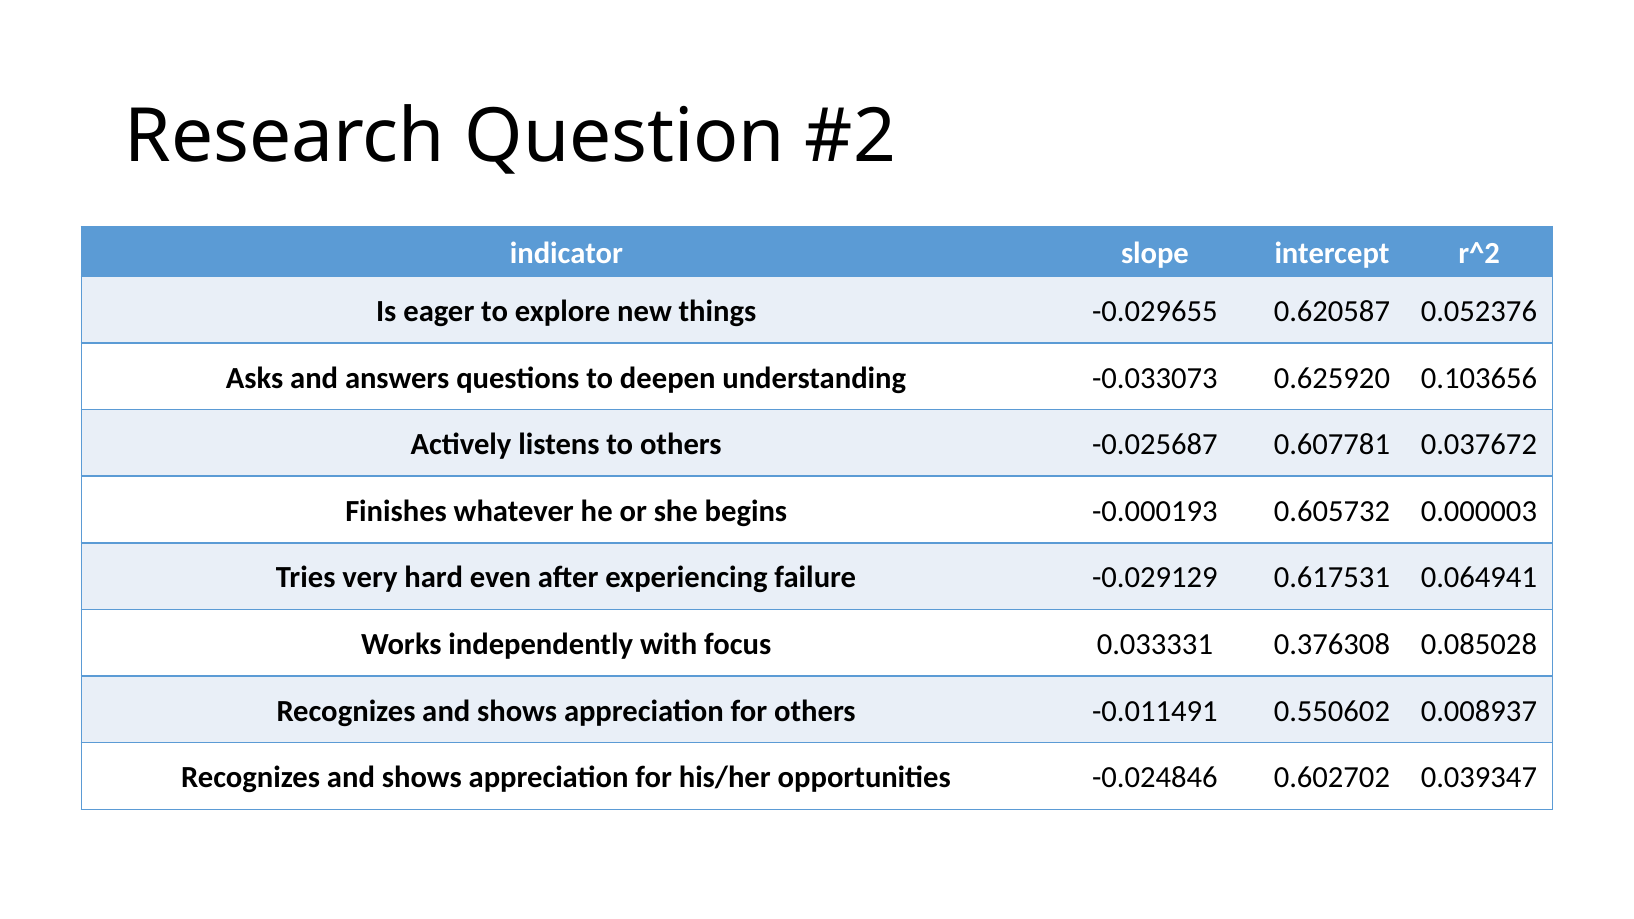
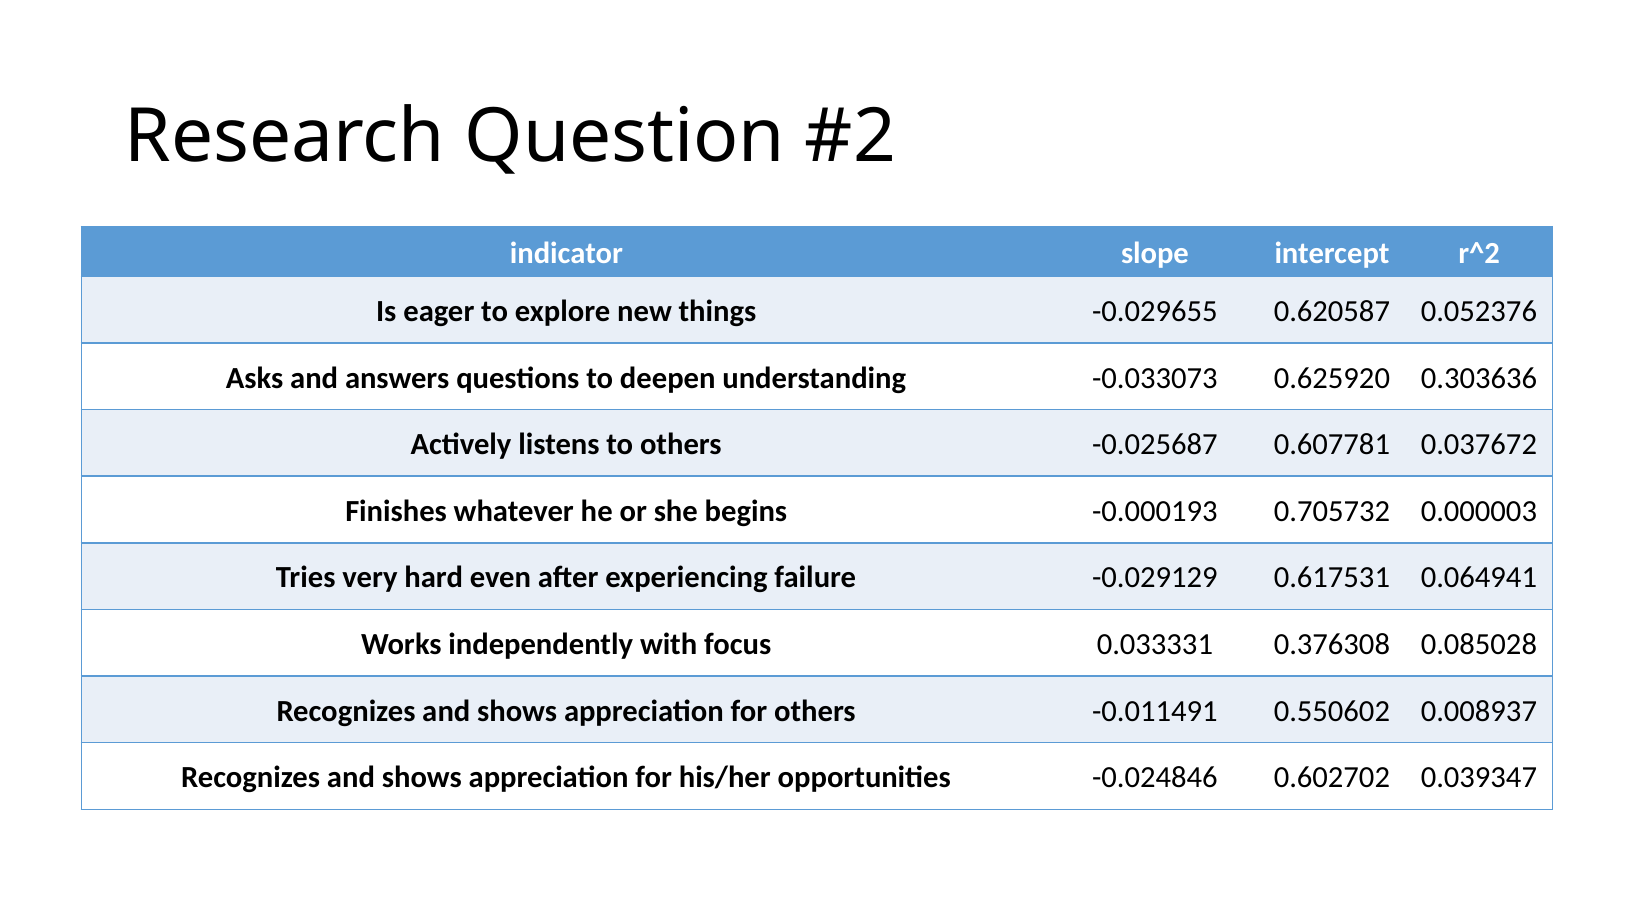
0.103656: 0.103656 -> 0.303636 (1479, 378)
0.605732: 0.605732 -> 0.705732 (1332, 511)
